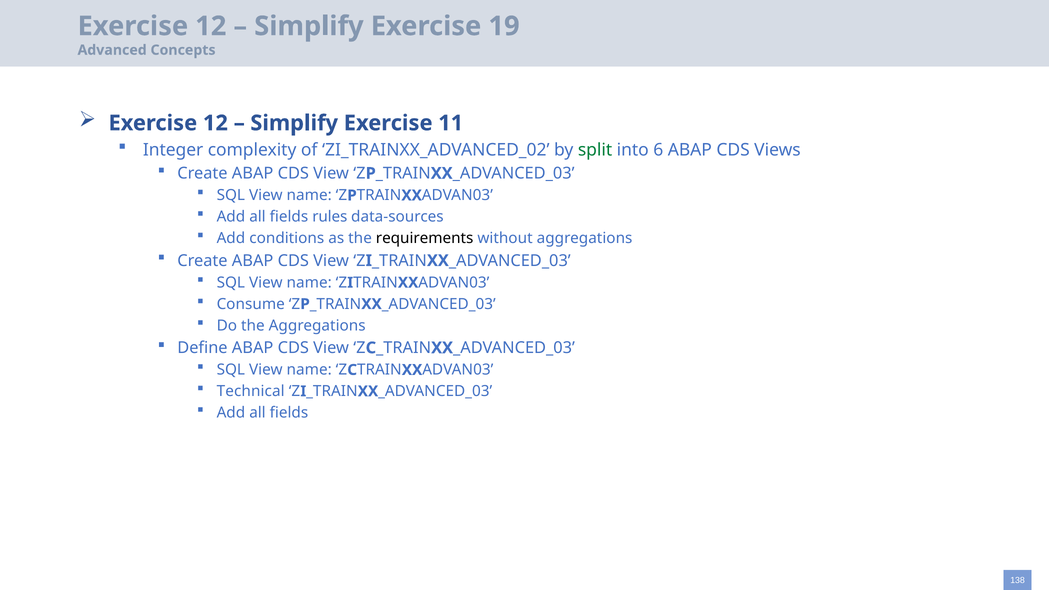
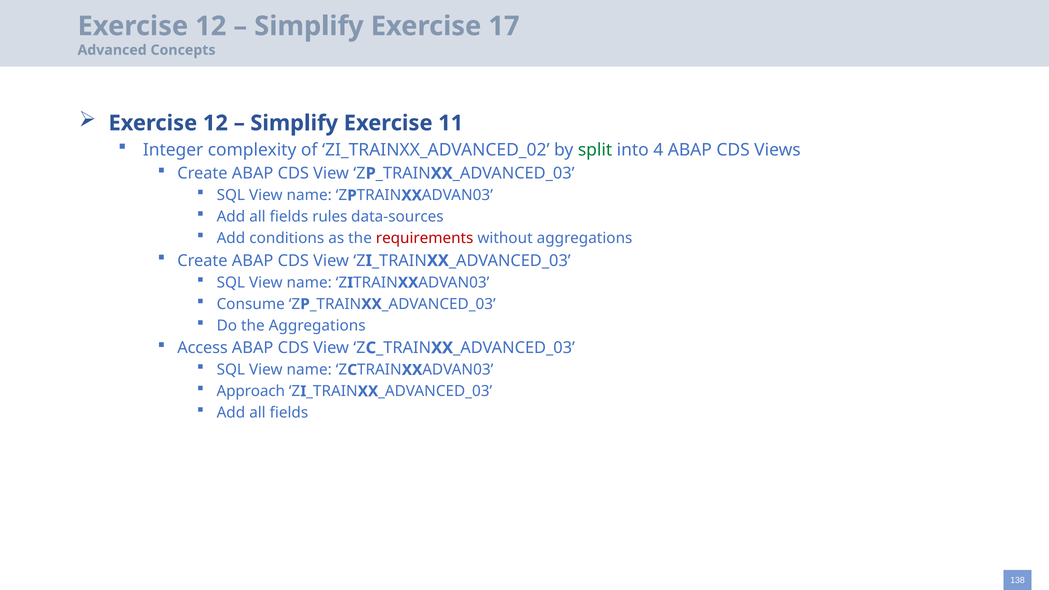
19: 19 -> 17 (504, 26)
6: 6 -> 4 (658, 150)
requirements colour: black -> red (425, 238)
Define: Define -> Access (203, 348)
Technical: Technical -> Approach (251, 391)
